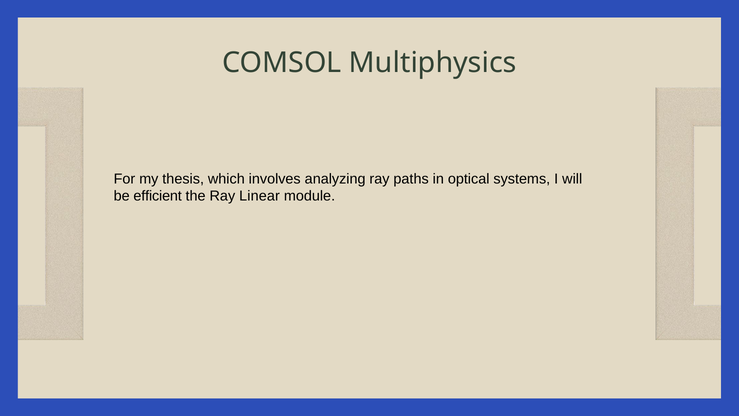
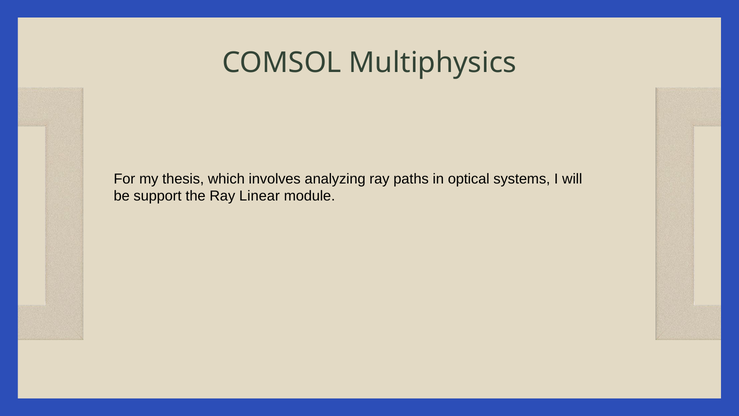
efficient: efficient -> support (158, 196)
